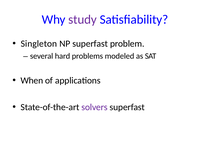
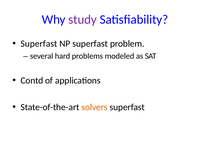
Singleton: Singleton -> Superfast (39, 44)
When: When -> Contd (32, 81)
solvers colour: purple -> orange (95, 107)
